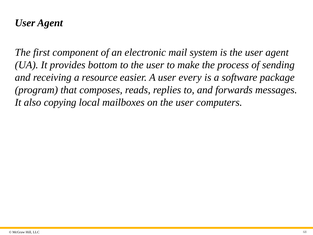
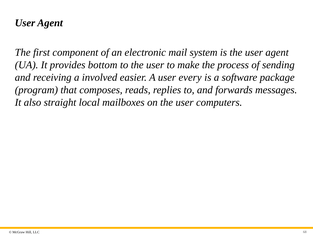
resource: resource -> involved (100, 77)
copying: copying -> straight (60, 102)
